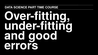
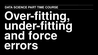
good: good -> force (43, 36)
